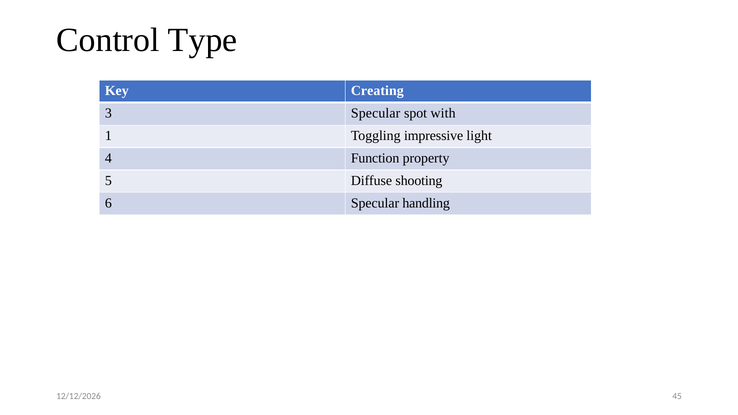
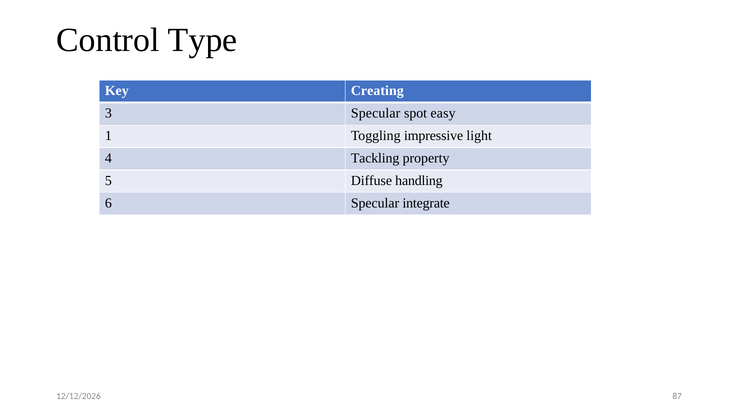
with: with -> easy (443, 113)
Function: Function -> Tackling (375, 158)
shooting: shooting -> handling (419, 181)
handling: handling -> integrate (426, 203)
45: 45 -> 87 (677, 396)
